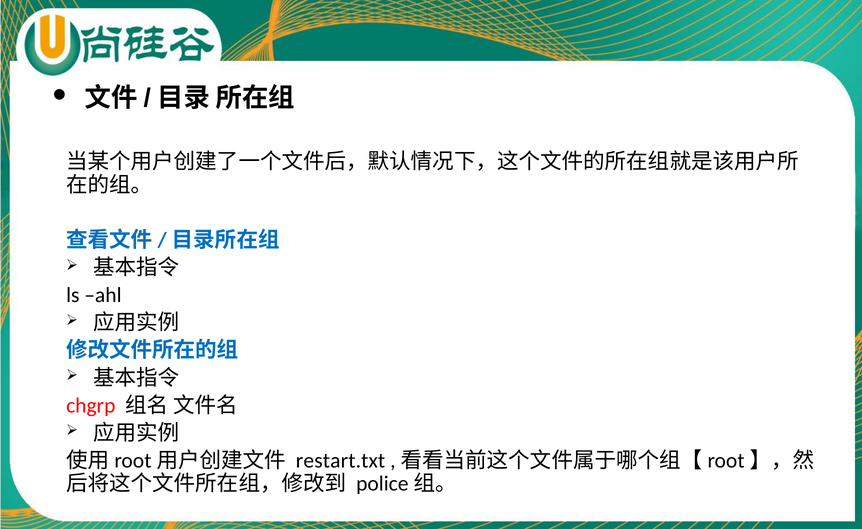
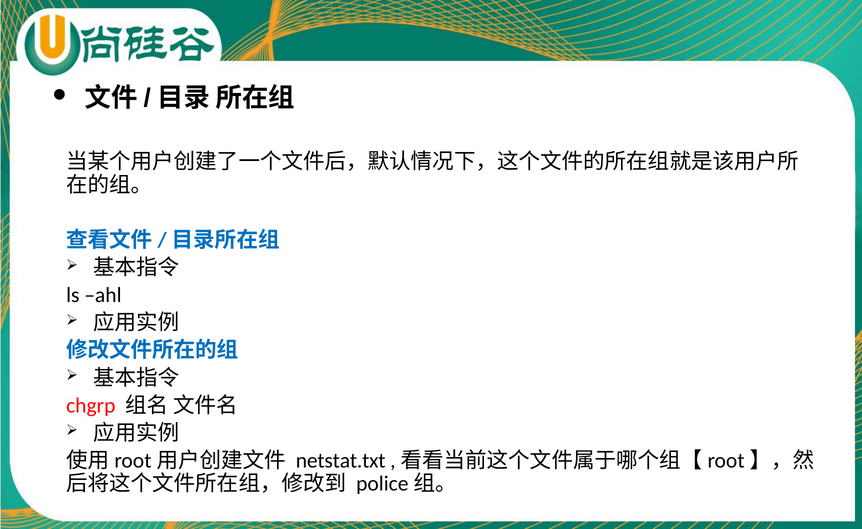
restart.txt: restart.txt -> netstat.txt (341, 461)
